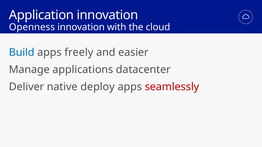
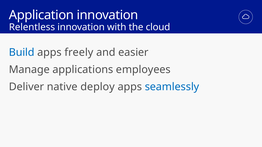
Openness: Openness -> Relentless (32, 27)
datacenter: datacenter -> employees (143, 70)
seamlessly colour: red -> blue (172, 87)
